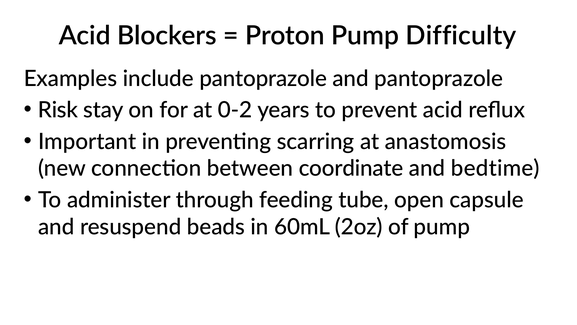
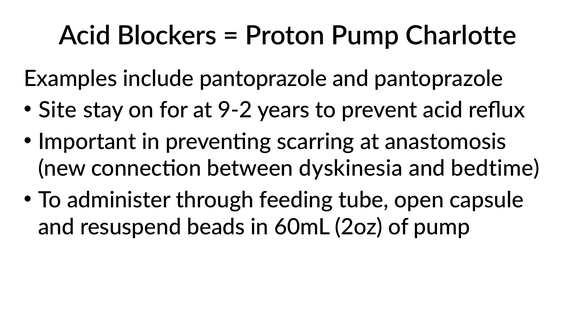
Difficulty: Difficulty -> Charlotte (461, 36)
Risk: Risk -> Site (58, 110)
0-2: 0-2 -> 9-2 (235, 110)
coordinate: coordinate -> dyskinesia (351, 168)
